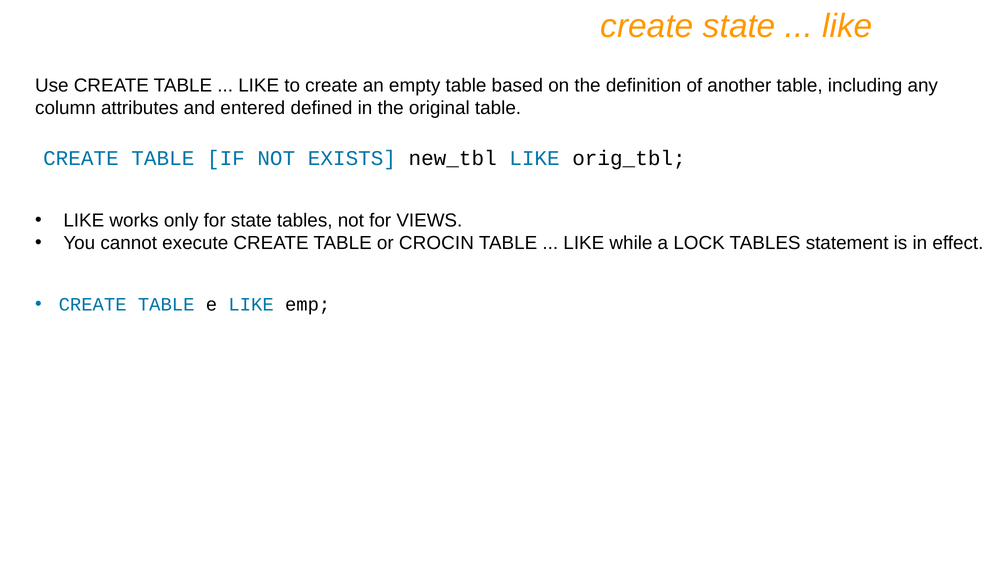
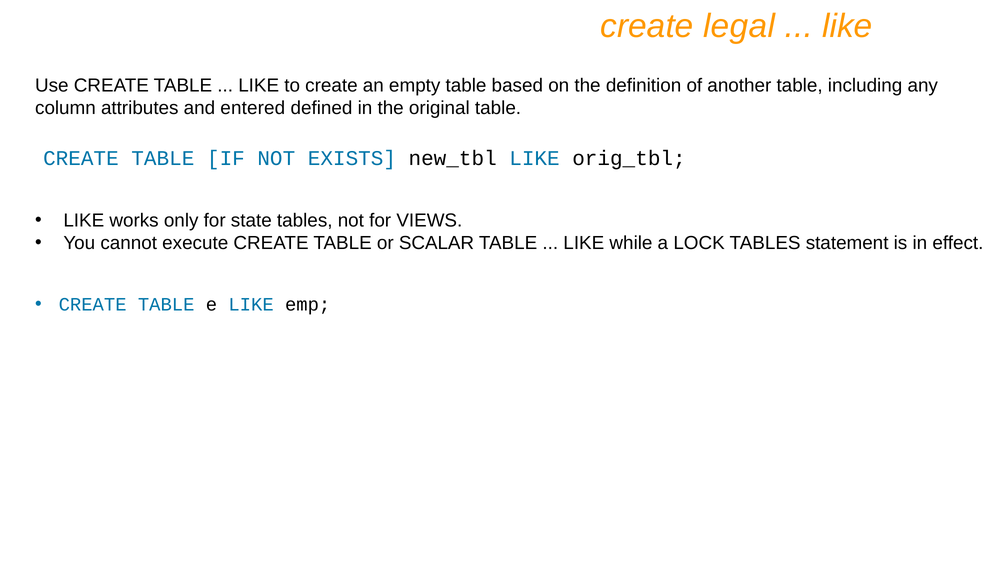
create state: state -> legal (739, 26)
CROCIN: CROCIN -> SCALAR (437, 243)
